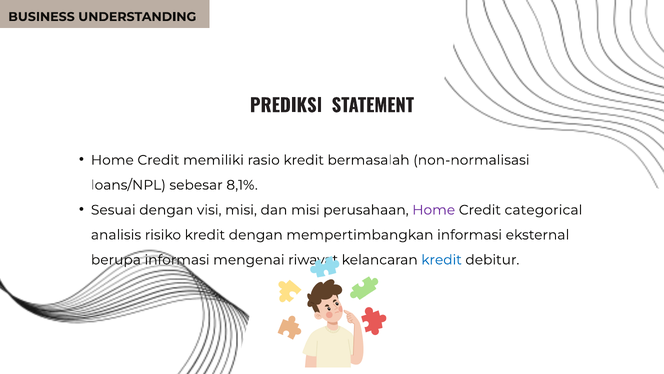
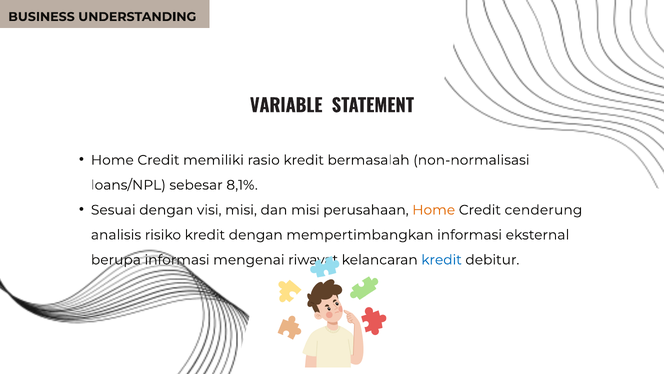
PREDIKSI: PREDIKSI -> VARIABLE (286, 106)
Home colour: purple -> orange (434, 210)
categorical: categorical -> cenderung (543, 210)
